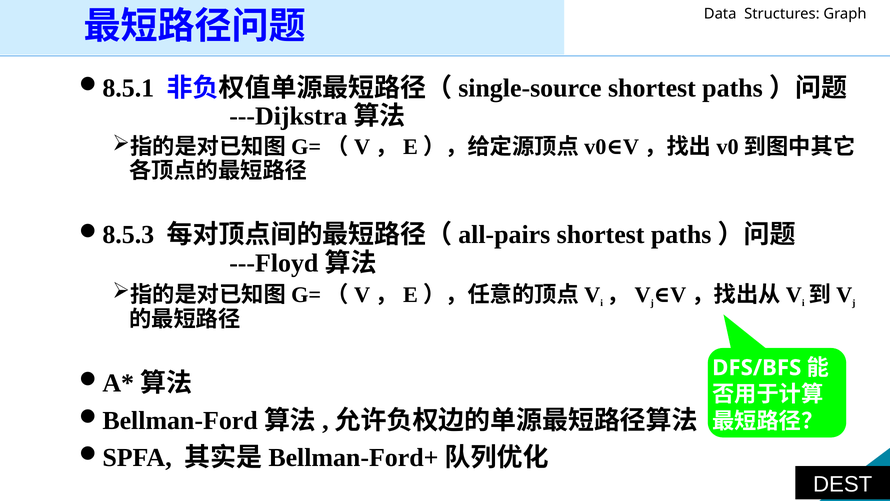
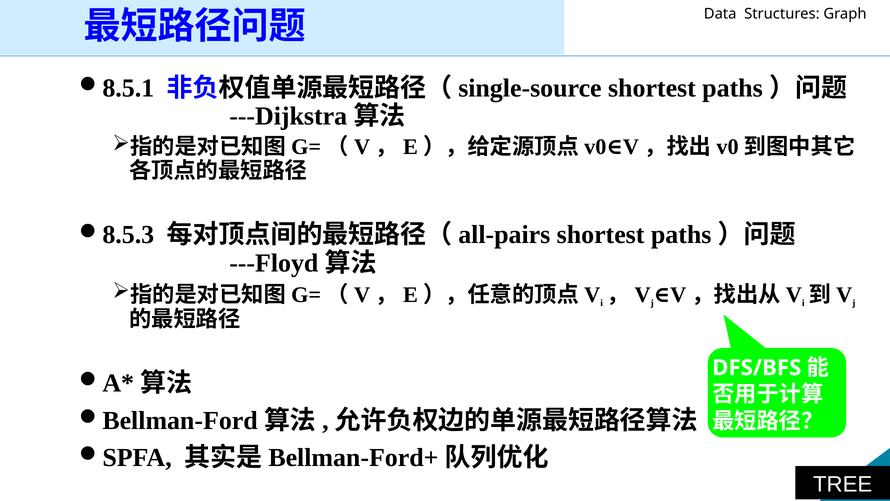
DEST: DEST -> TREE (843, 484)
